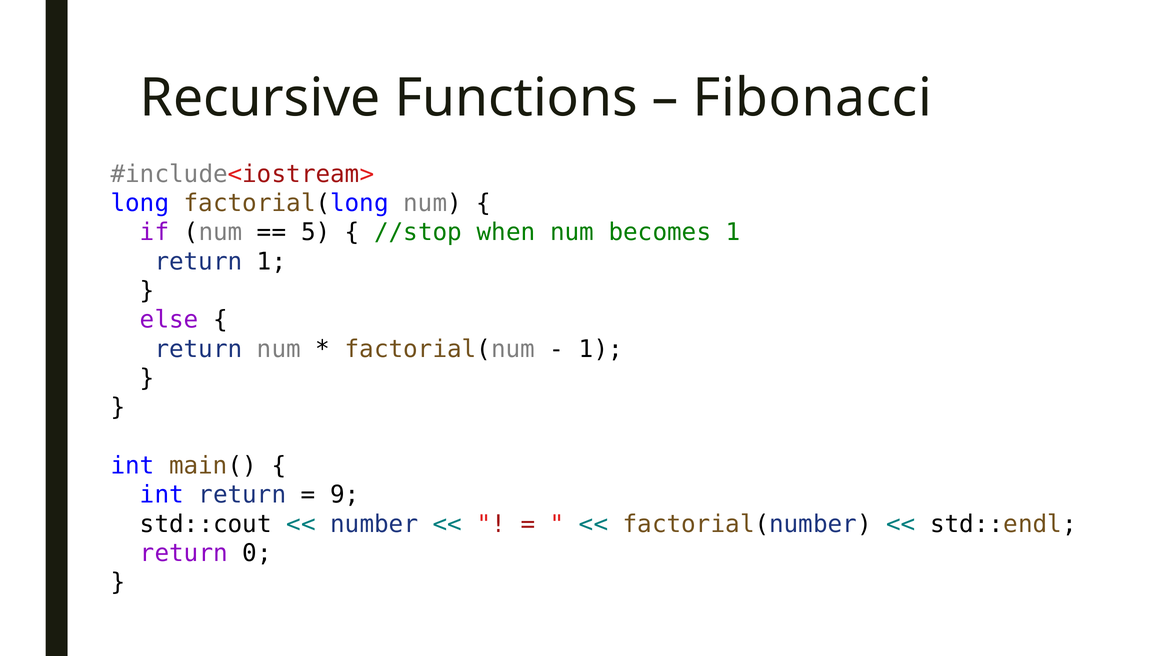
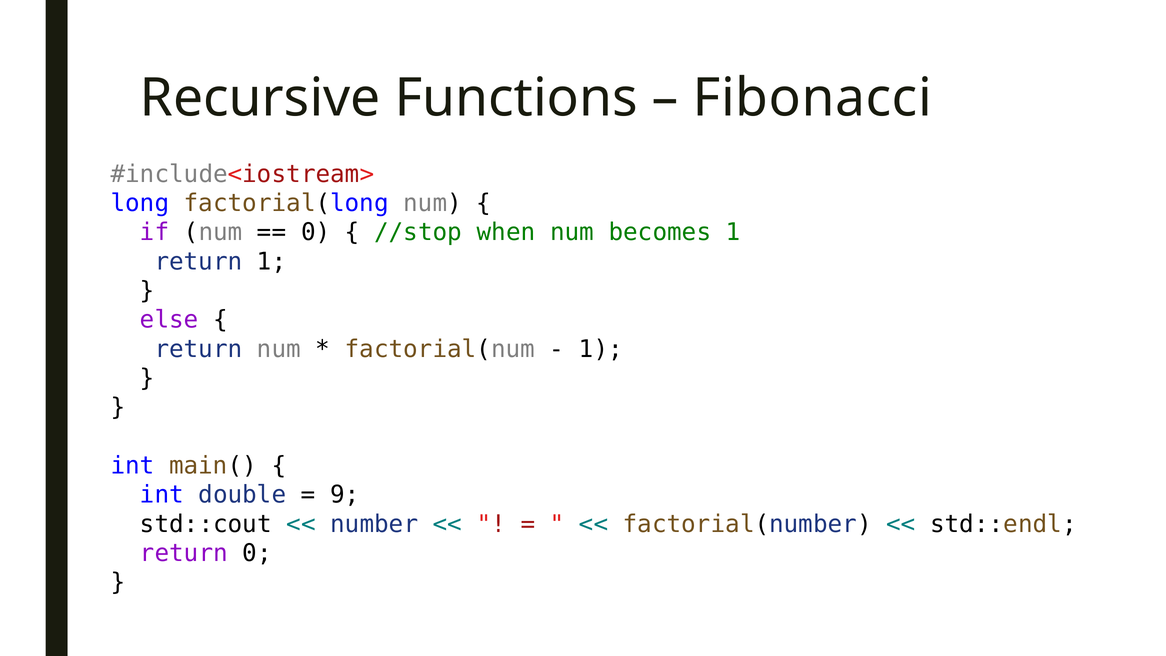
5: 5 -> 0 (316, 232)
int return: return -> double (242, 495)
